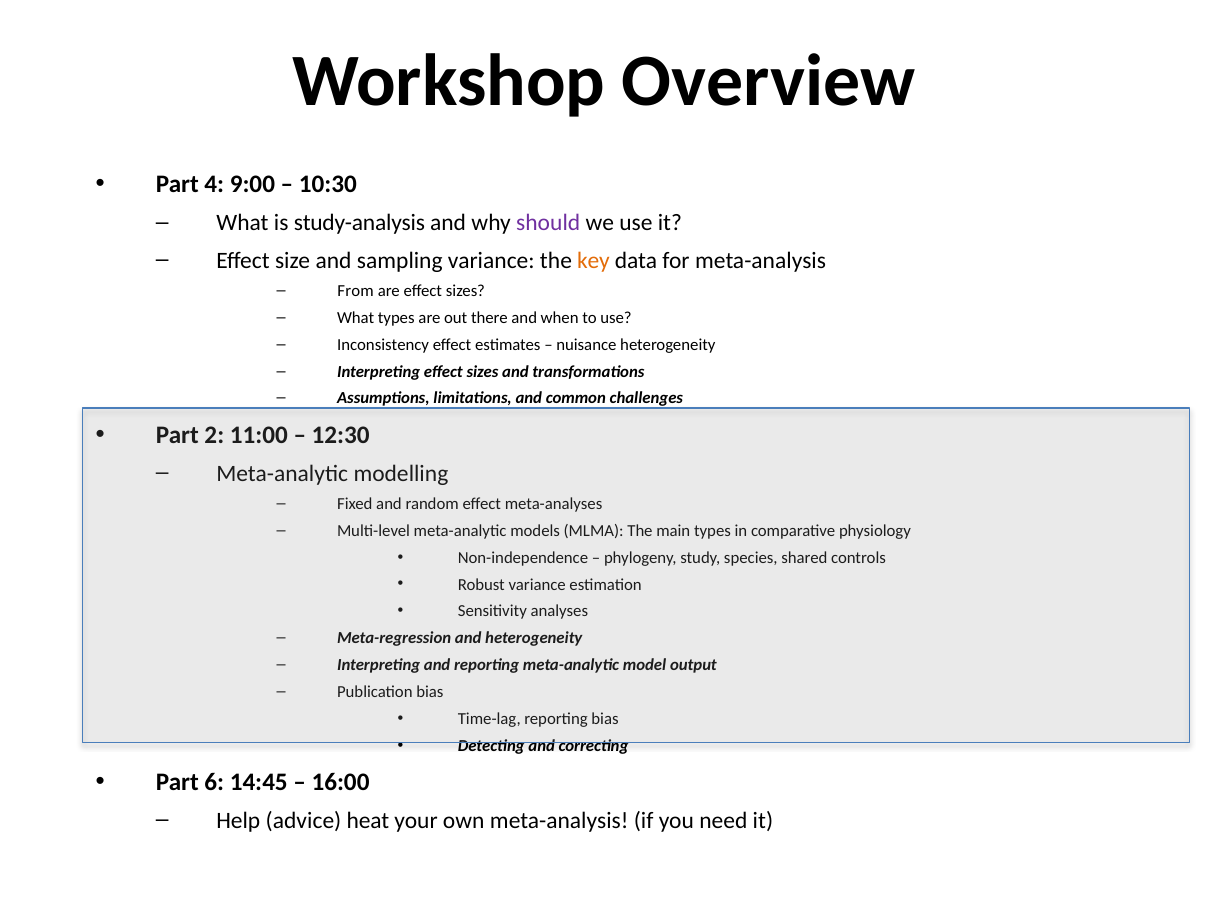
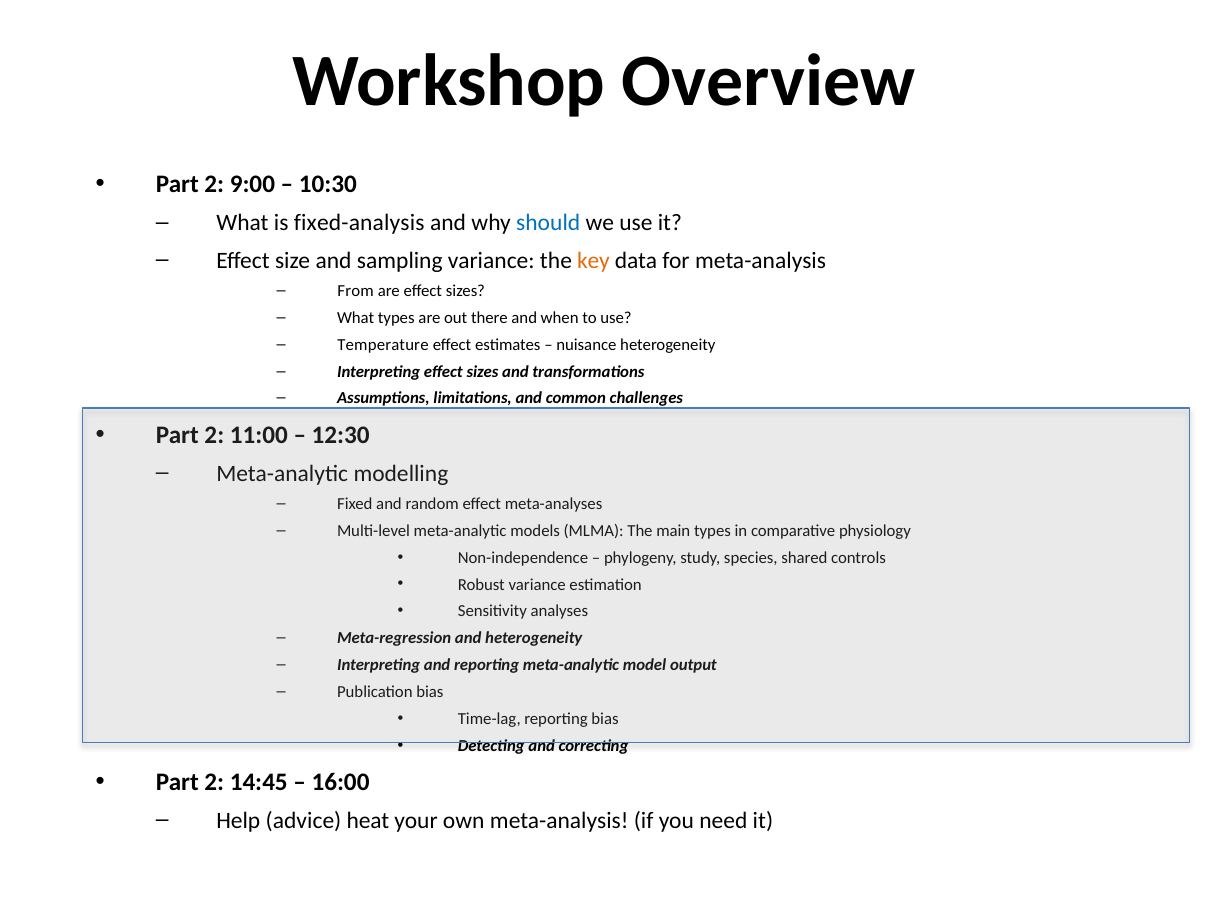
4: 4 -> 2 (214, 184)
study-analysis: study-analysis -> fixed-analysis (359, 223)
should colour: purple -> blue (548, 223)
Inconsistency: Inconsistency -> Temperature (383, 345)
6: 6 -> 2 (214, 782)
